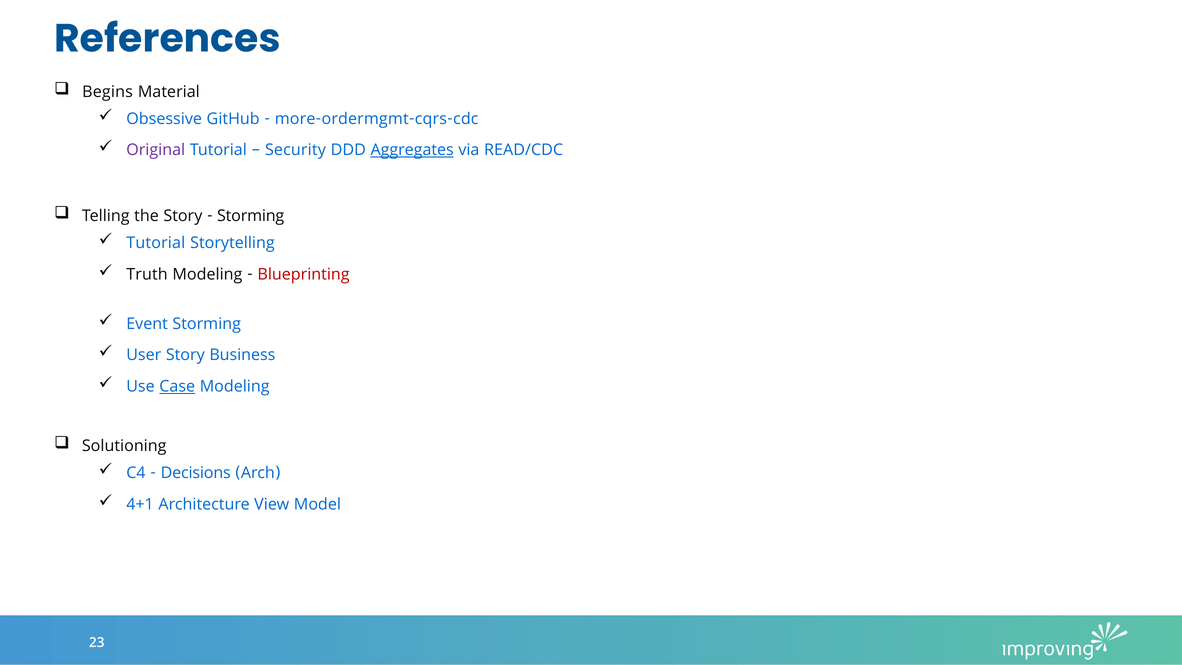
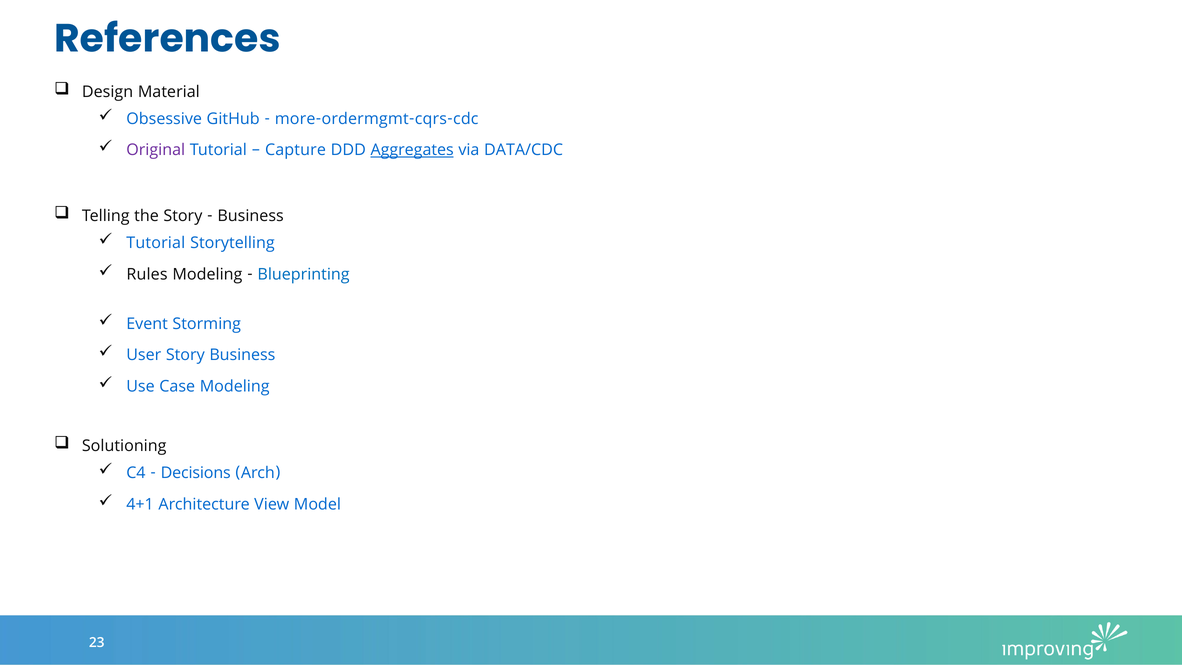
Begins: Begins -> Design (108, 91)
Security: Security -> Capture (295, 150)
READ/CDC: READ/CDC -> DATA/CDC (524, 150)
Storming: Storming -> Business (251, 216)
Truth: Truth -> Rules (147, 274)
Blueprinting colour: red -> blue (304, 274)
Case underline: present -> none (177, 386)
